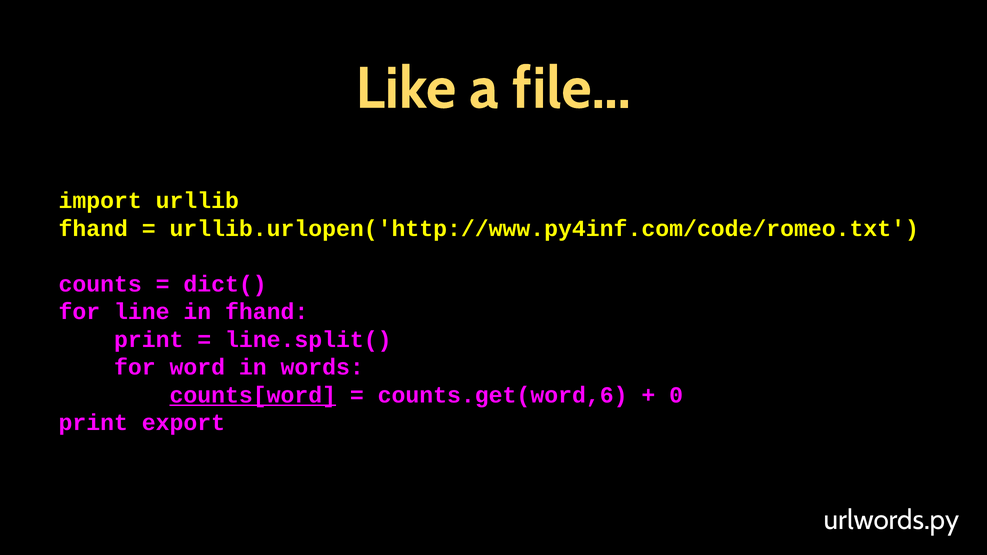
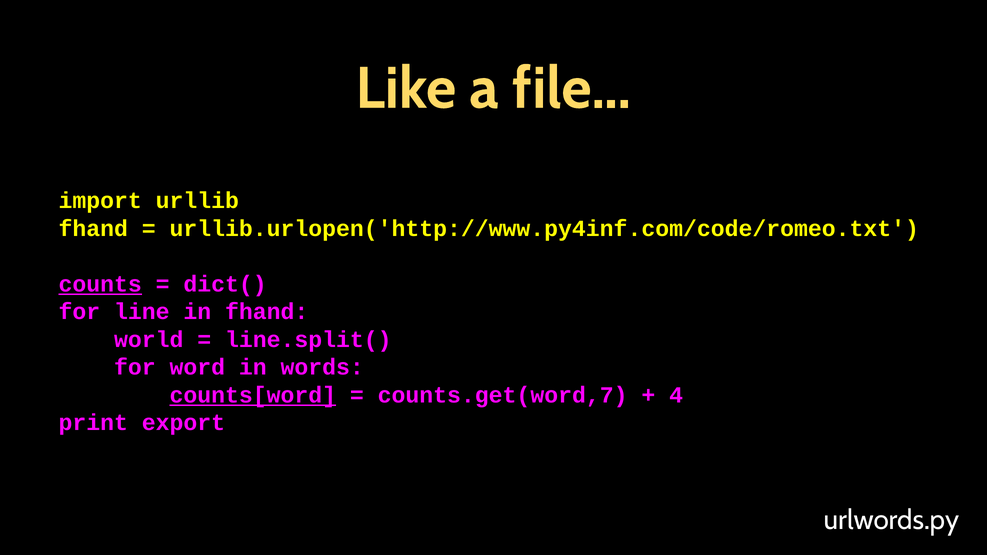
counts underline: none -> present (100, 284)
print: print -> world (149, 340)
counts.get(word,6: counts.get(word,6 -> counts.get(word,7 (503, 395)
0: 0 -> 4 (676, 395)
